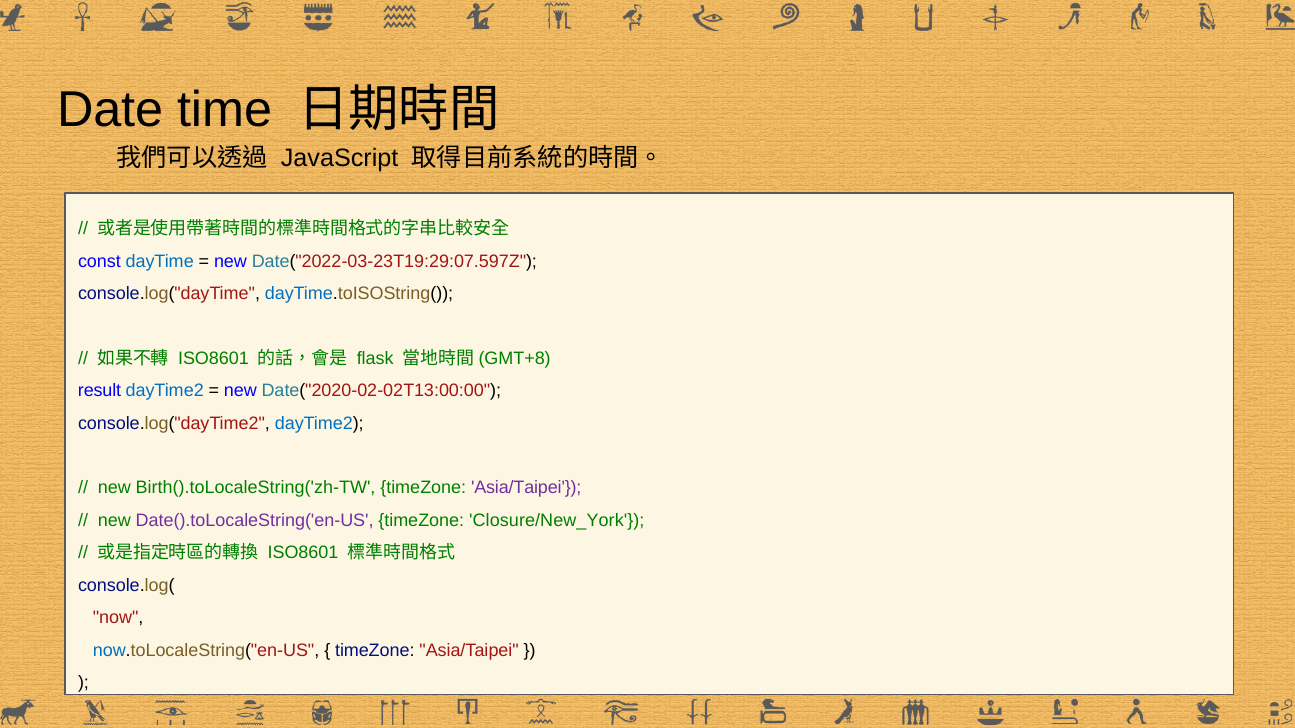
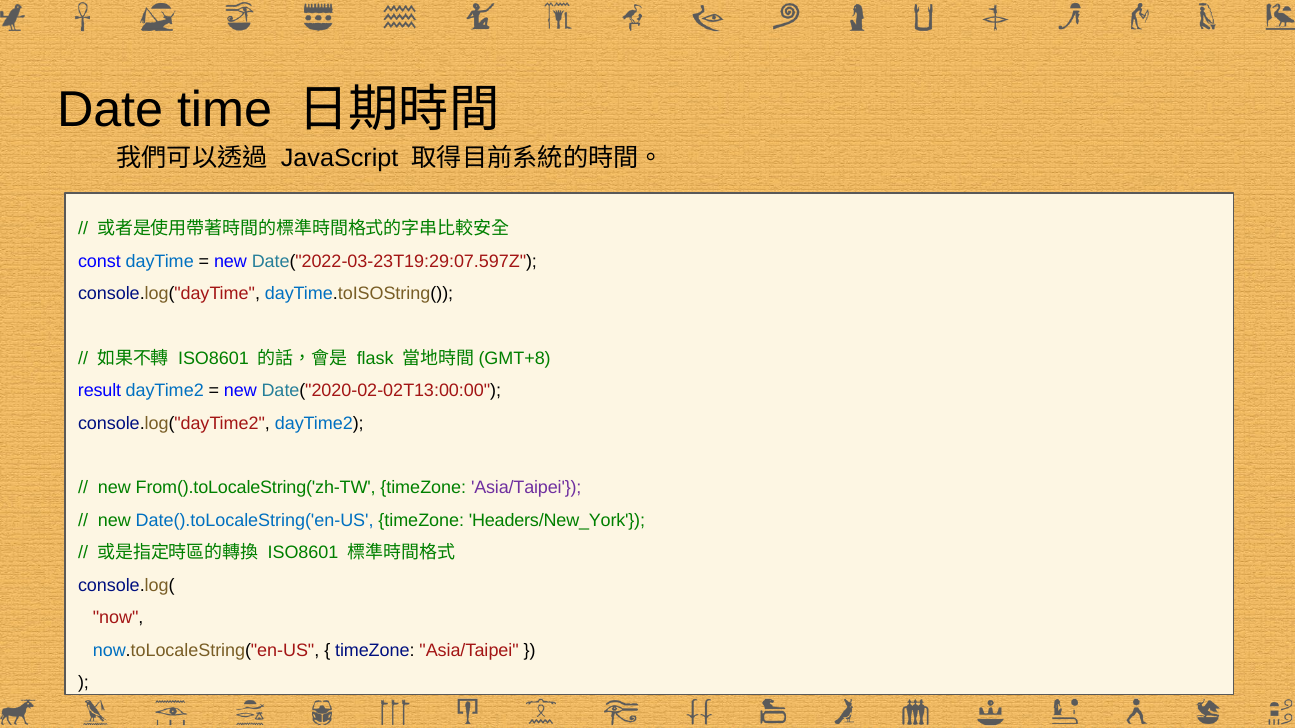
Birth().toLocaleString('zh-TW: Birth().toLocaleString('zh-TW -> From().toLocaleString('zh-TW (256, 488)
Date().toLocaleString('en-US colour: purple -> blue (255, 521)
Closure/New_York: Closure/New_York -> Headers/New_York (557, 521)
